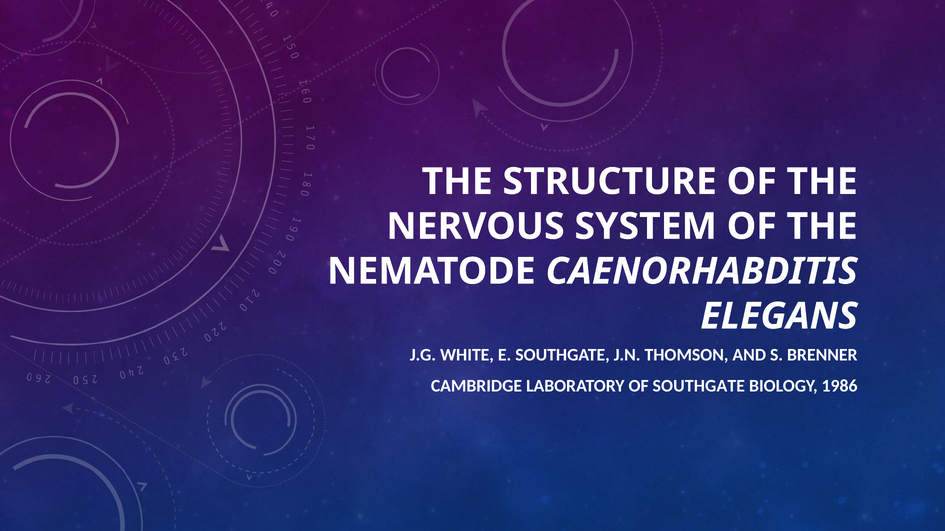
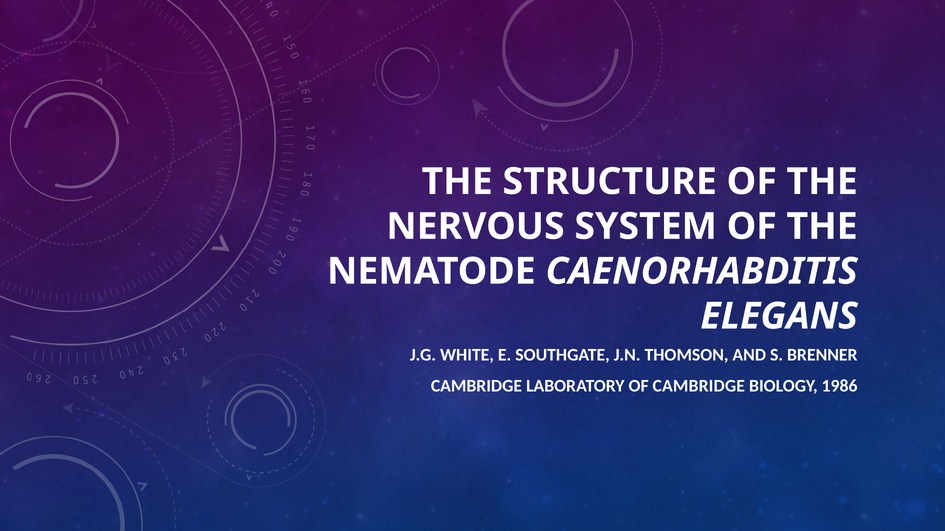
OF SOUTHGATE: SOUTHGATE -> CAMBRIDGE (699, 386)
